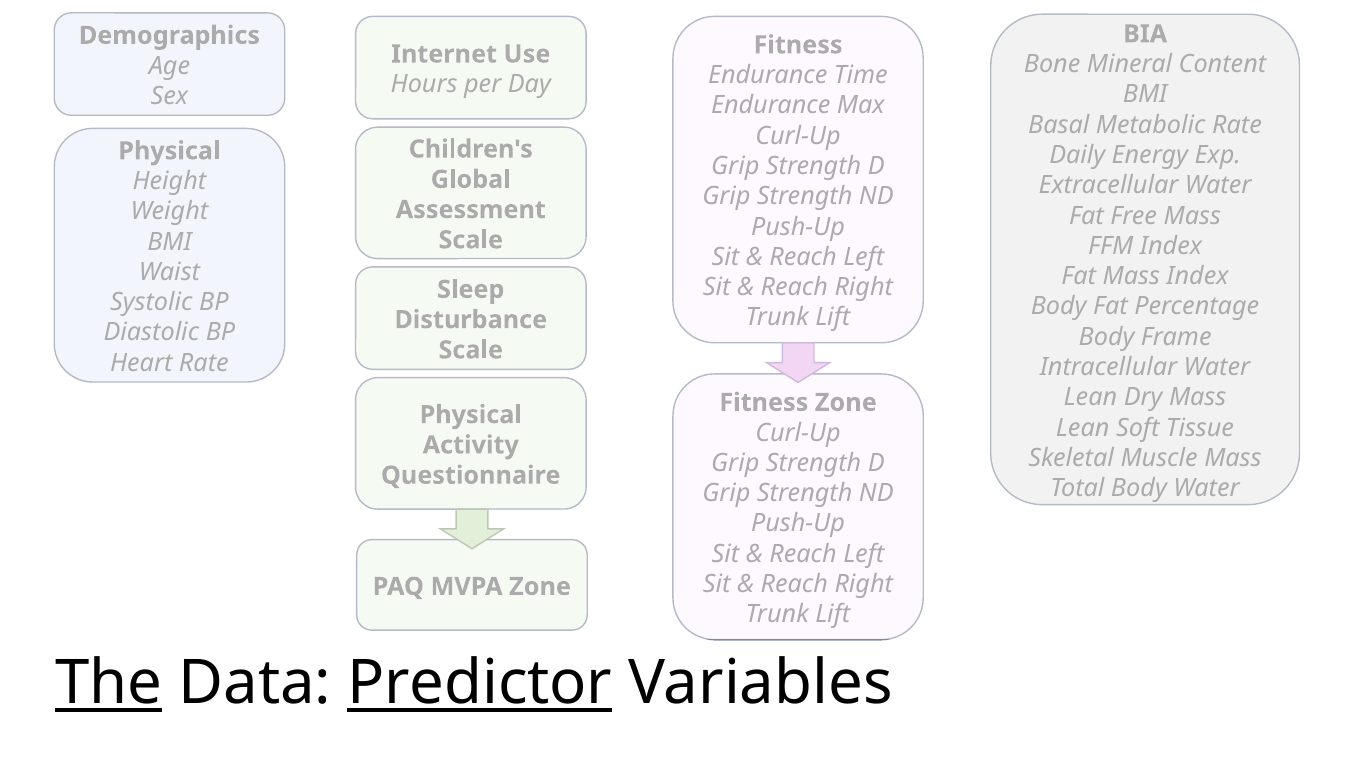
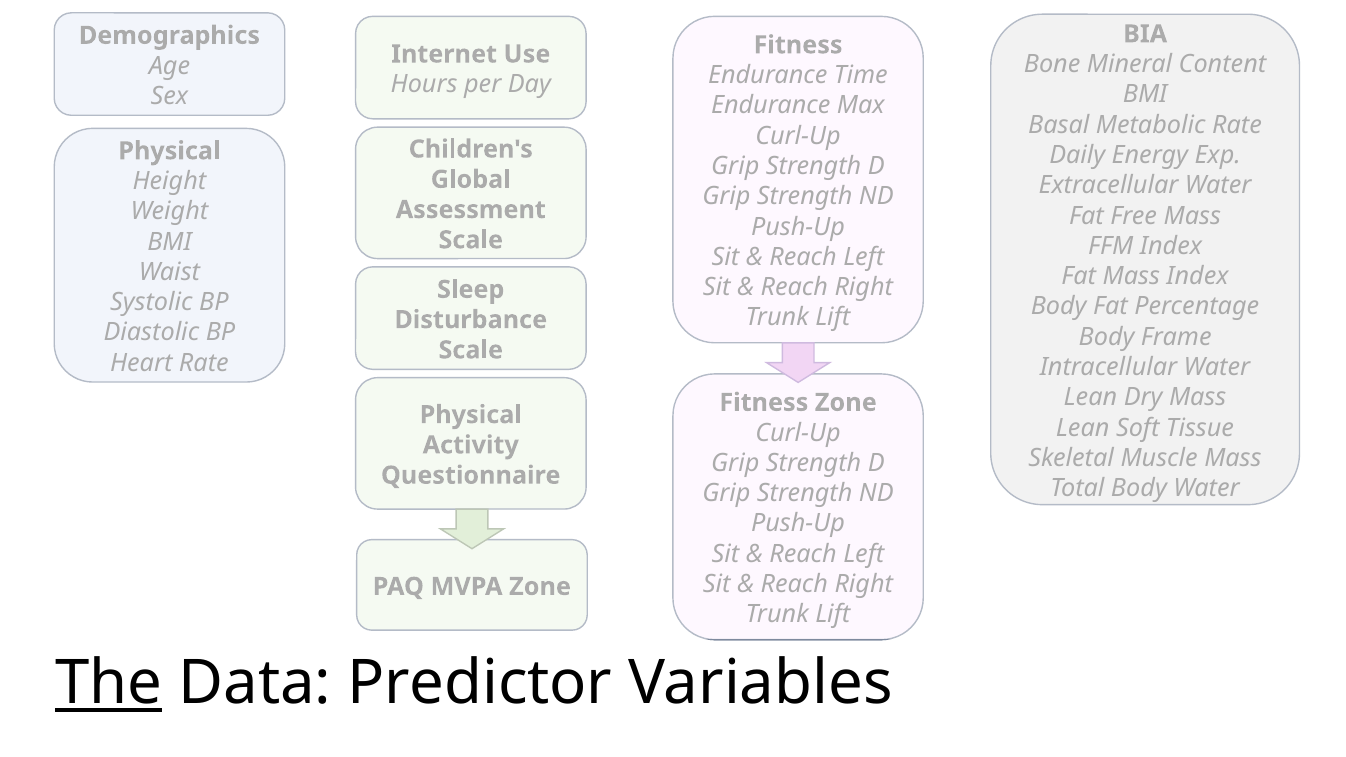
Predictor underline: present -> none (480, 684)
